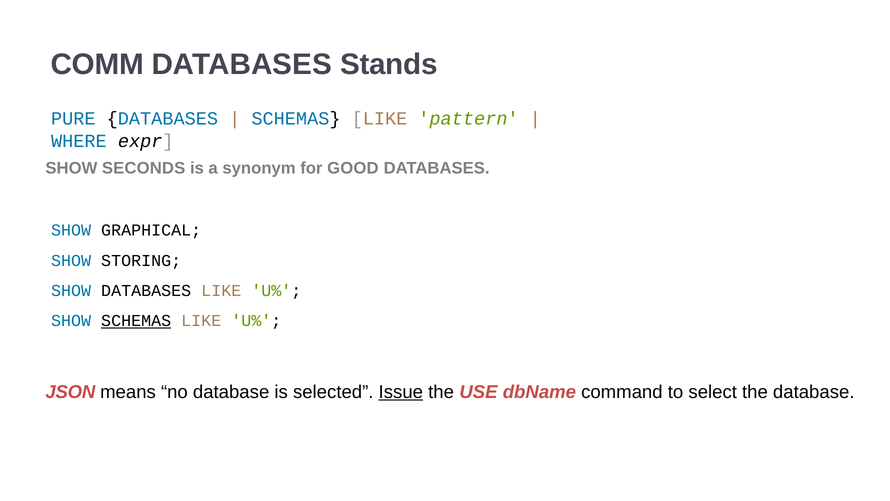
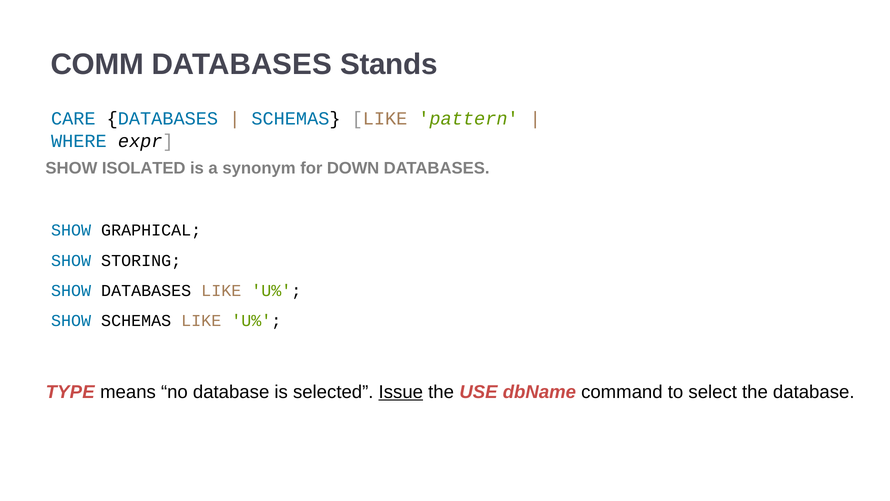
PURE: PURE -> CARE (73, 119)
SECONDS: SECONDS -> ISOLATED (144, 168)
GOOD: GOOD -> DOWN (353, 168)
SCHEMAS underline: present -> none (136, 320)
JSON: JSON -> TYPE (70, 392)
